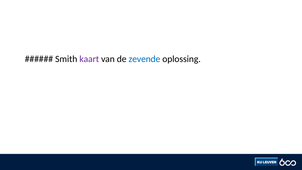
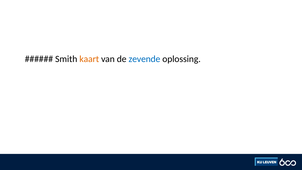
kaart colour: purple -> orange (89, 59)
